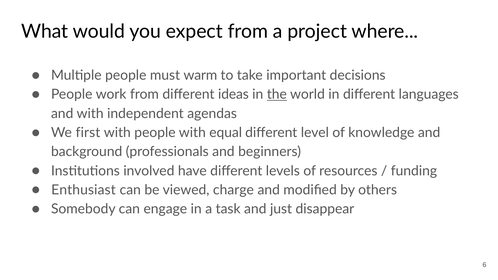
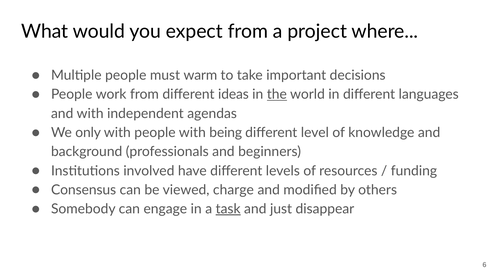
first: first -> only (88, 133)
equal: equal -> being (226, 133)
Enthusiast: Enthusiast -> Consensus (84, 190)
task underline: none -> present (228, 209)
